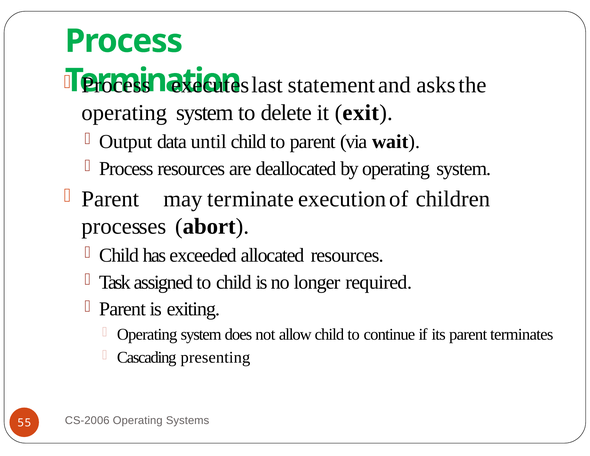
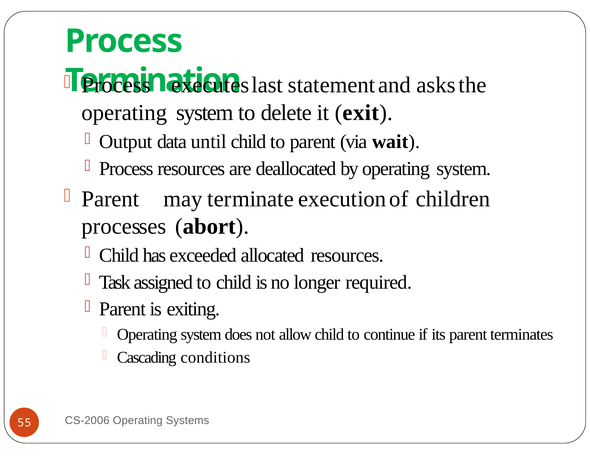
presenting: presenting -> conditions (215, 357)
